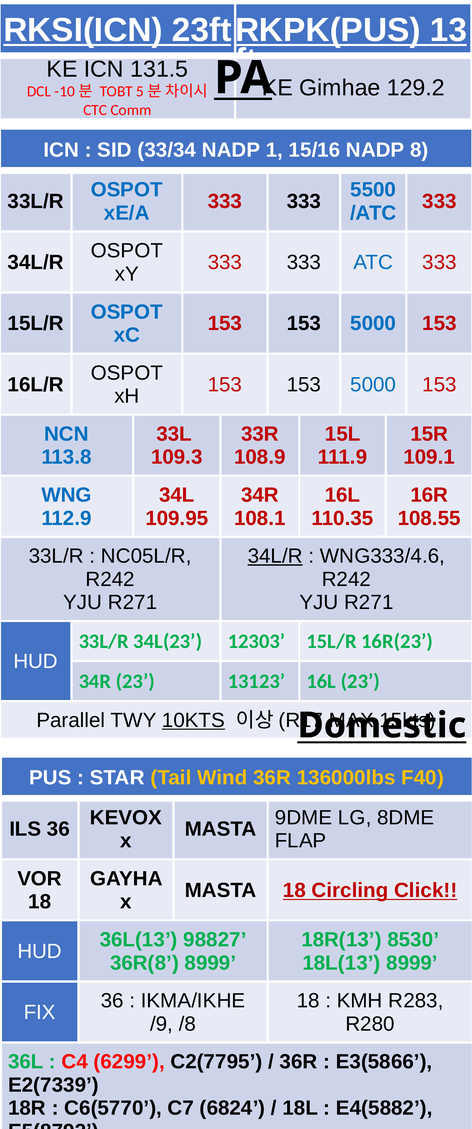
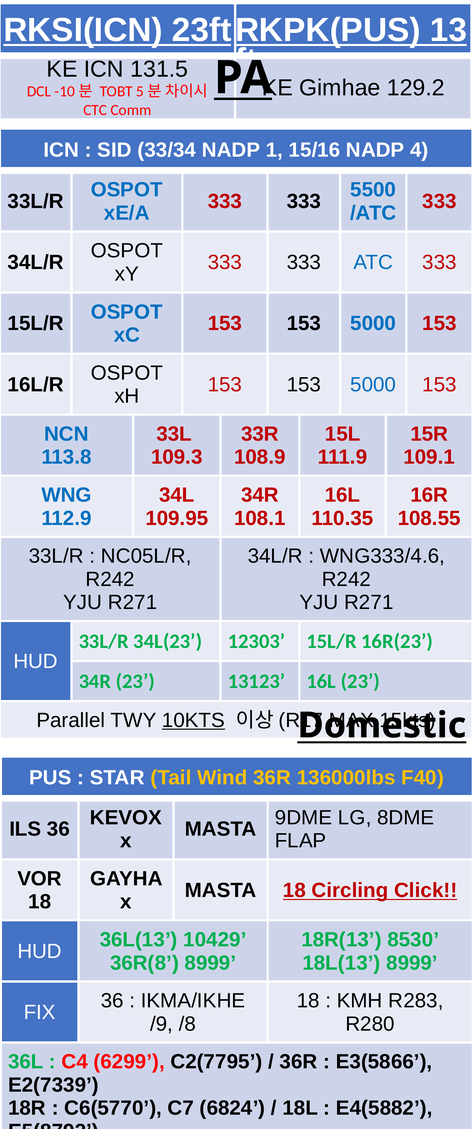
8: 8 -> 4 (419, 150)
34L/R underline: present -> none (275, 556)
98827: 98827 -> 10429 (215, 940)
